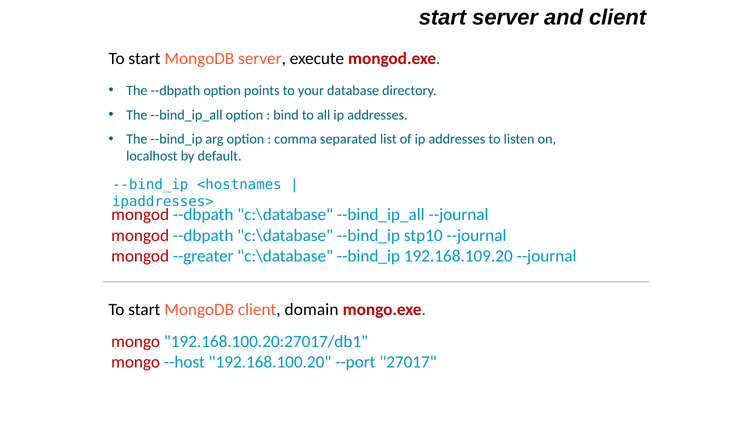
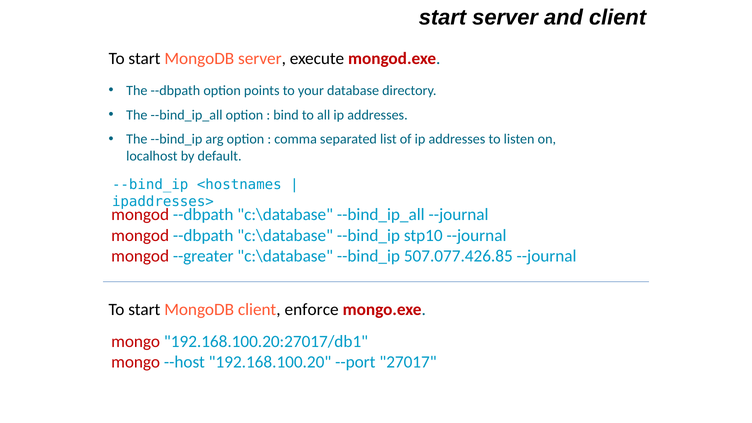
192.168.109.20: 192.168.109.20 -> 507.077.426.85 (458, 256)
domain: domain -> enforce (312, 310)
